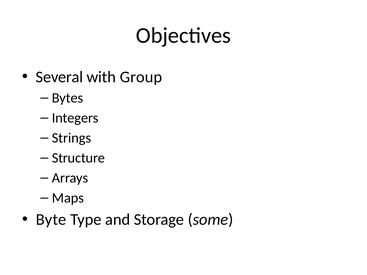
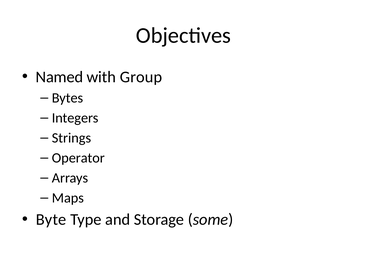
Several: Several -> Named (59, 77)
Structure: Structure -> Operator (78, 158)
